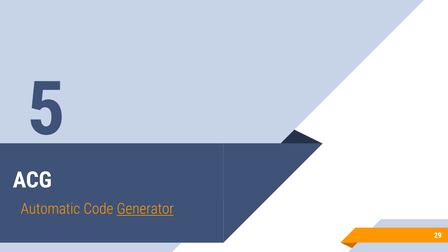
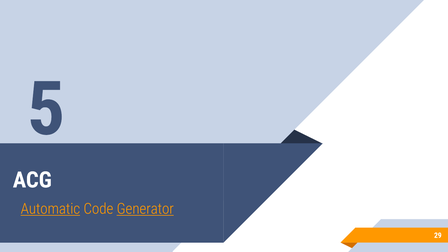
Automatic underline: none -> present (50, 209)
